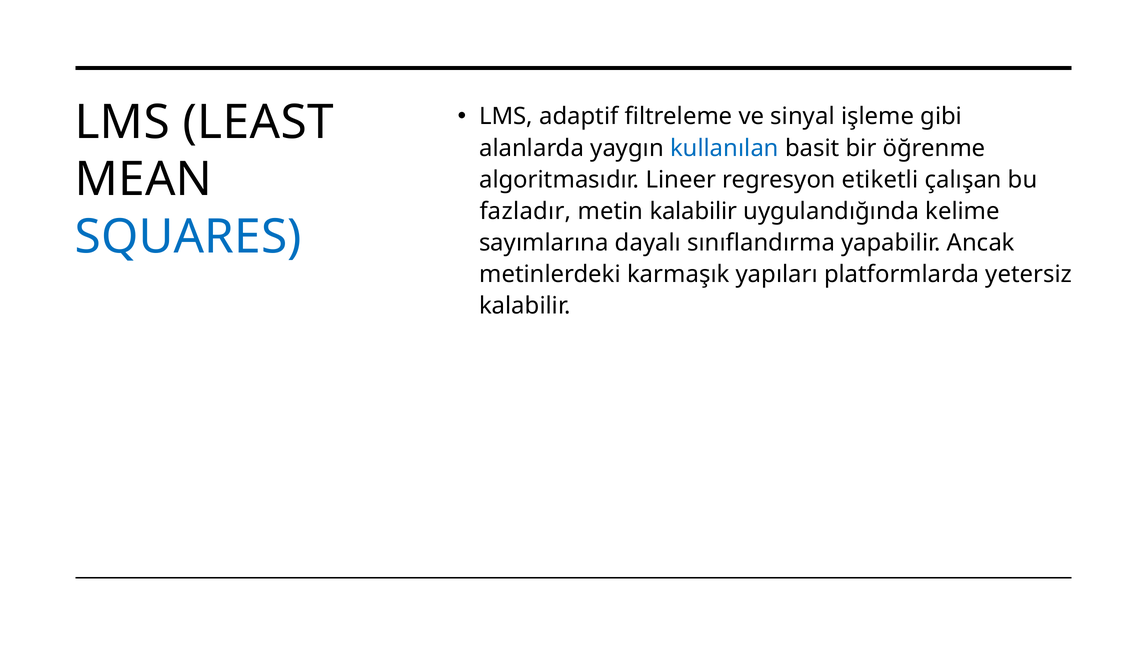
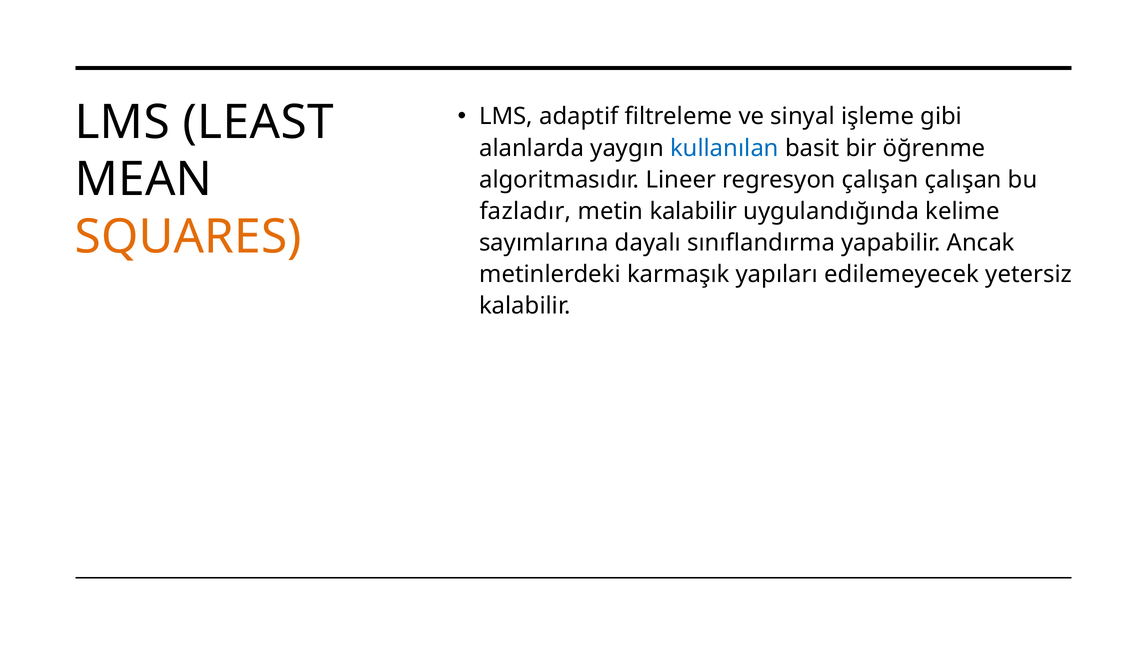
regresyon etiketli: etiketli -> çalışan (880, 180)
SQUARES colour: blue -> orange (188, 237)
platformlarda: platformlarda -> edilemeyecek (902, 274)
